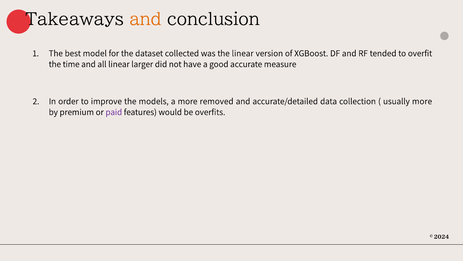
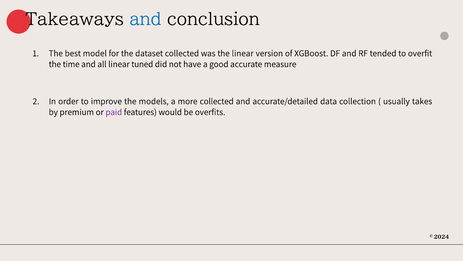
and colour: orange -> blue (145, 20)
larger: larger -> tuned (142, 64)
more removed: removed -> collected (217, 101)
usually more: more -> takes (422, 101)
